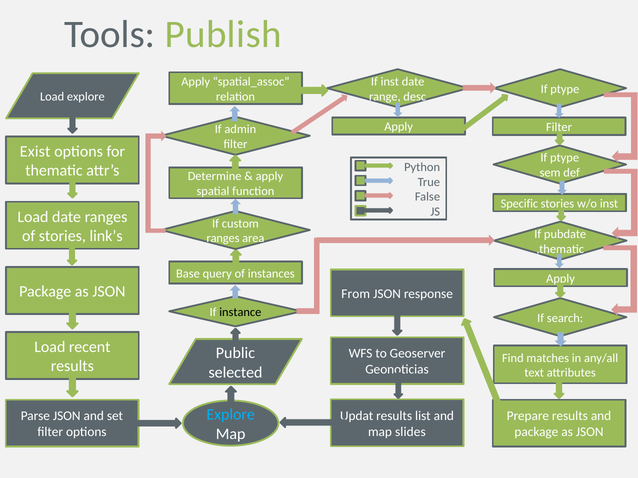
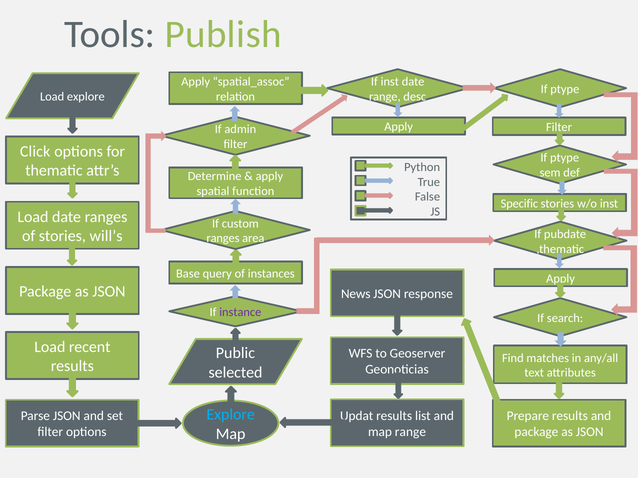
Exist: Exist -> Click (35, 152)
link’s: link’s -> will’s (106, 236)
From: From -> News (356, 294)
instance colour: black -> purple (240, 312)
map slides: slides -> range (410, 432)
